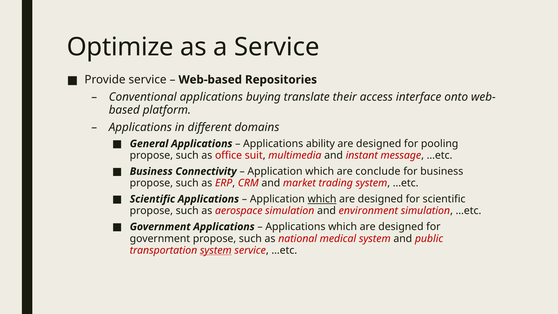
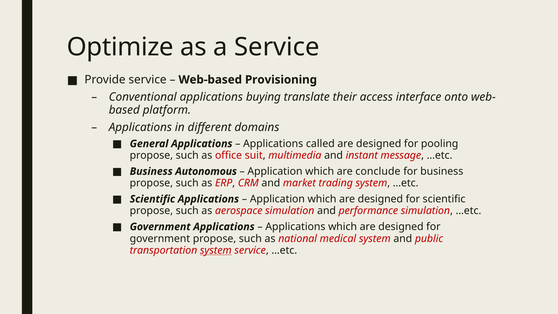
Repositories: Repositories -> Provisioning (281, 80)
ability: ability -> called (320, 144)
Connectivity: Connectivity -> Autonomous (206, 171)
which underline: present -> none (322, 199)
environment: environment -> performance (368, 211)
